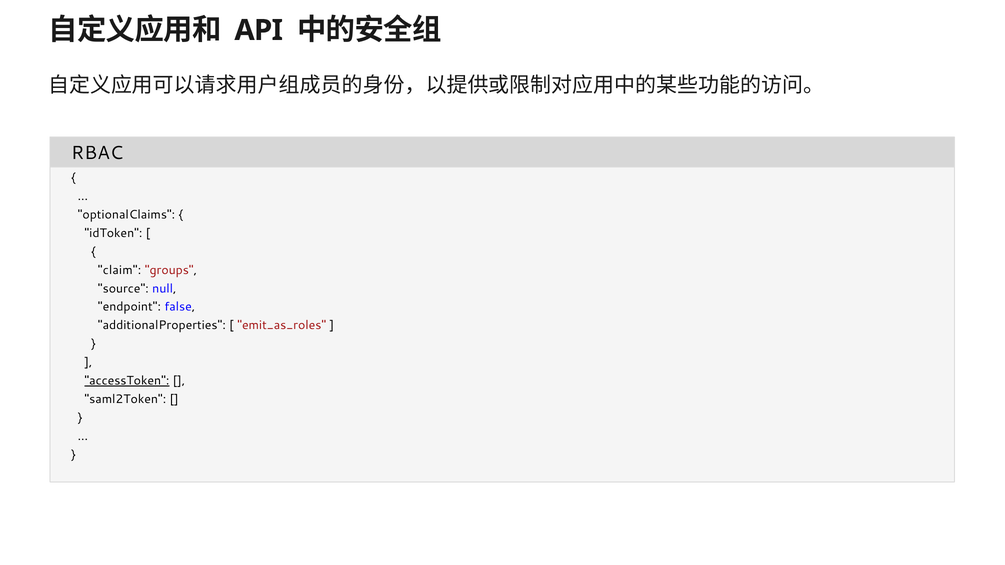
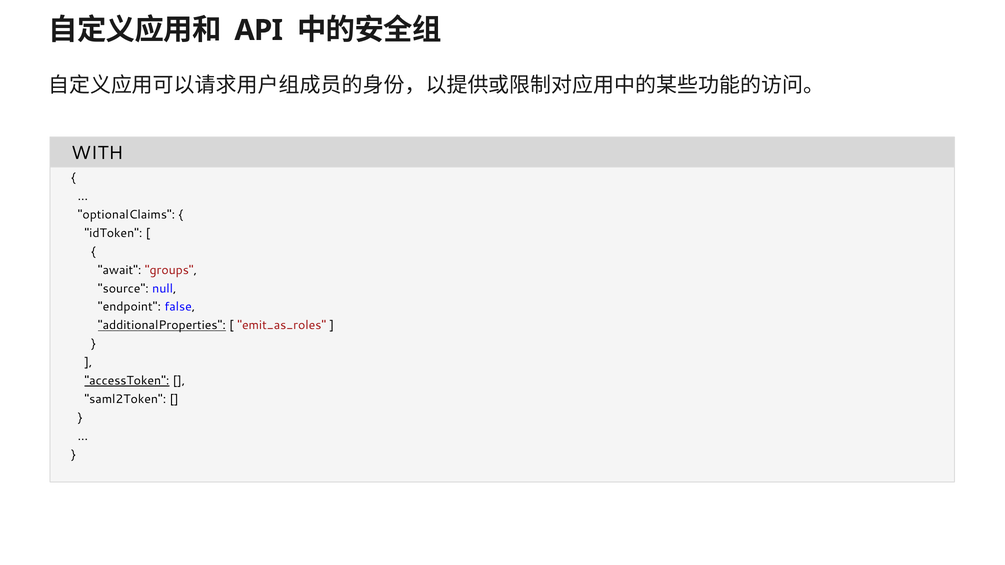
RBAC: RBAC -> WITH (97, 153)
claim: claim -> await (120, 270)
additionalProperties underline: none -> present (162, 326)
